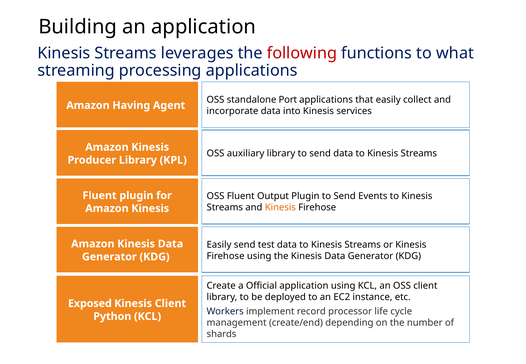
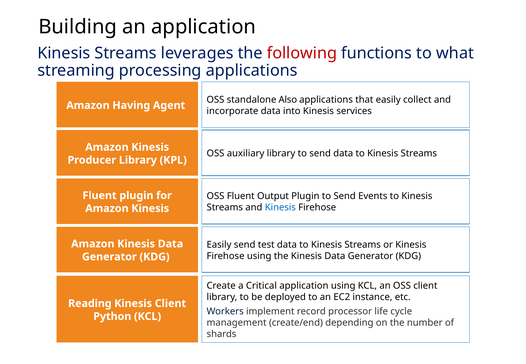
Port: Port -> Also (288, 100)
Kinesis colour: orange -> blue (280, 208)
Official: Official -> Critical (261, 286)
Exposed: Exposed -> Reading (90, 304)
